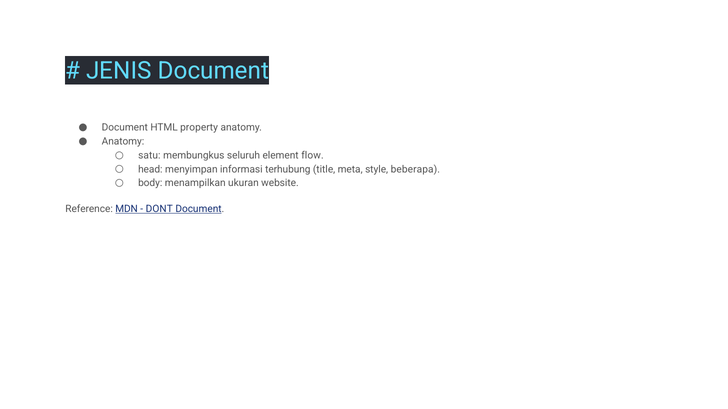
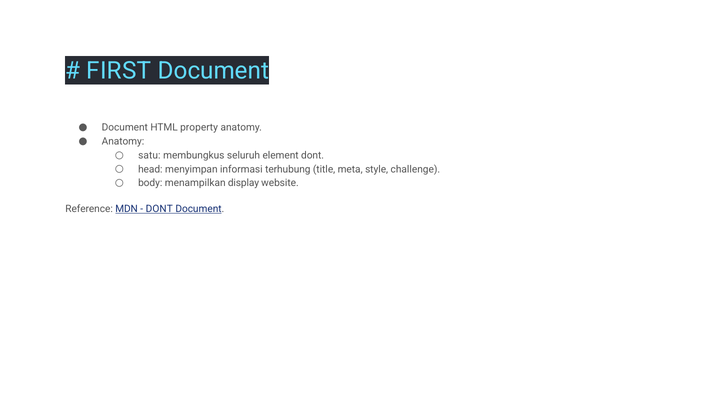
JENIS: JENIS -> FIRST (119, 71)
element flow: flow -> dont (313, 156)
beberapa: beberapa -> challenge (415, 169)
ukuran: ukuran -> display (243, 183)
